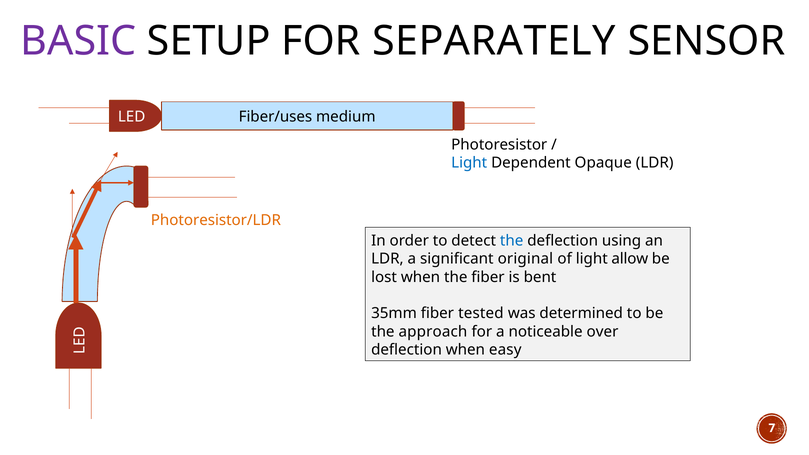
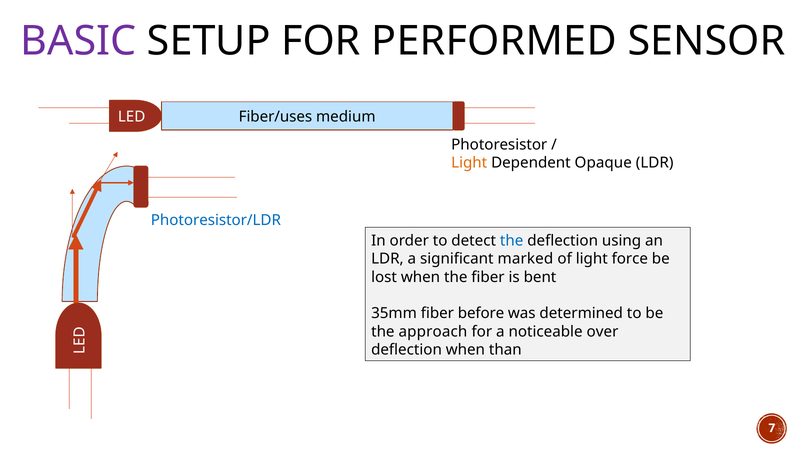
SEPARATELY: SEPARATELY -> PERFORMED (494, 41)
Light colour: blue -> orange (469, 163)
Photoresistor/LDR colour: orange -> blue (216, 220)
original: original -> marked (525, 259)
allow: allow -> force (630, 259)
tested: tested -> before (481, 313)
easy: easy -> than (505, 350)
